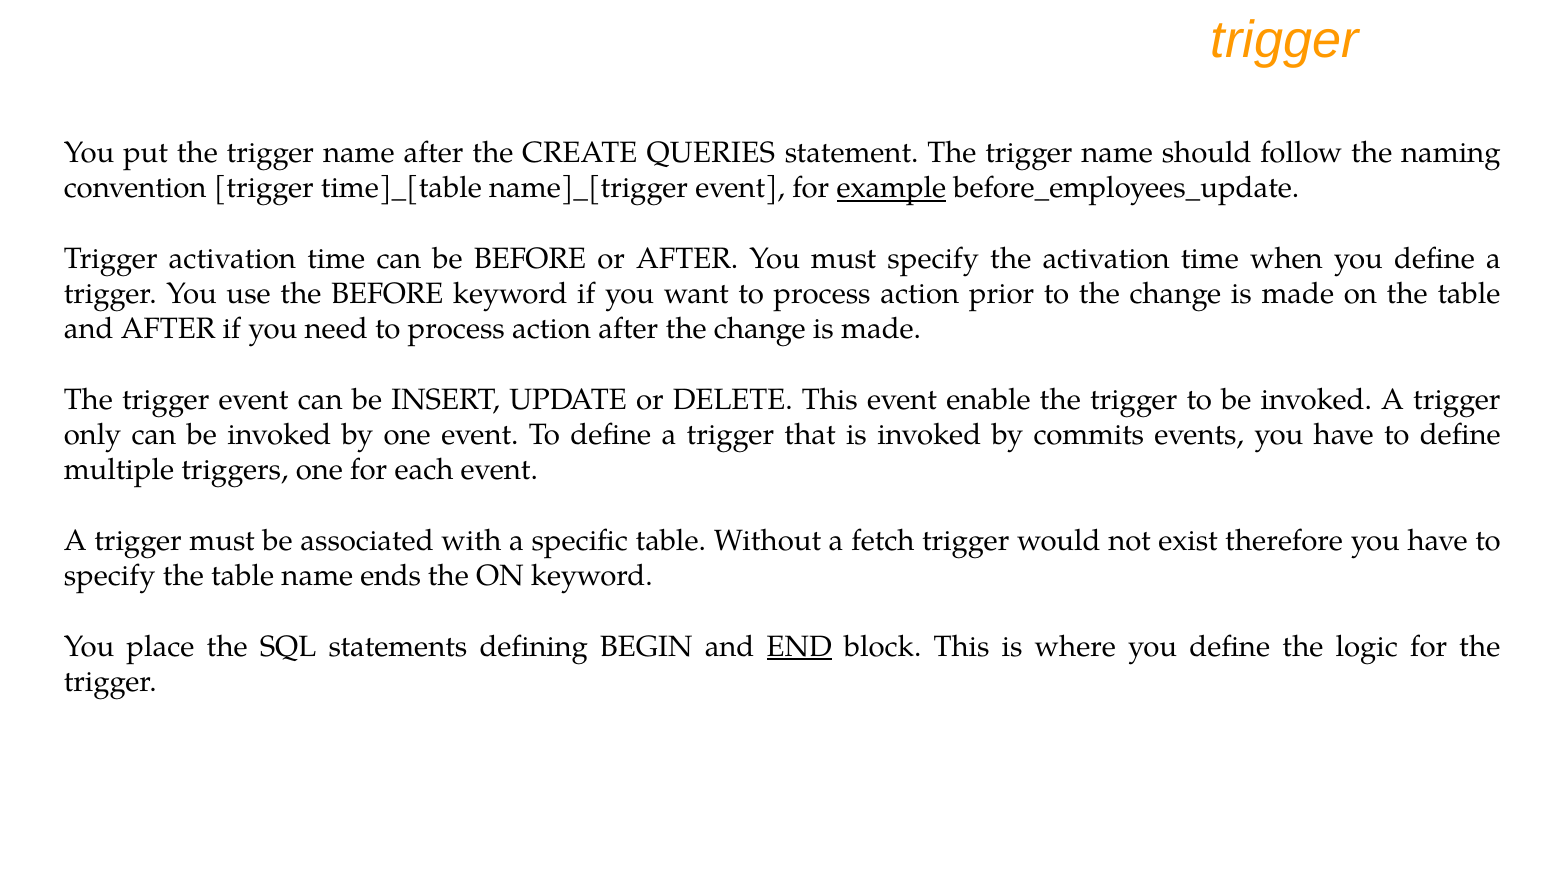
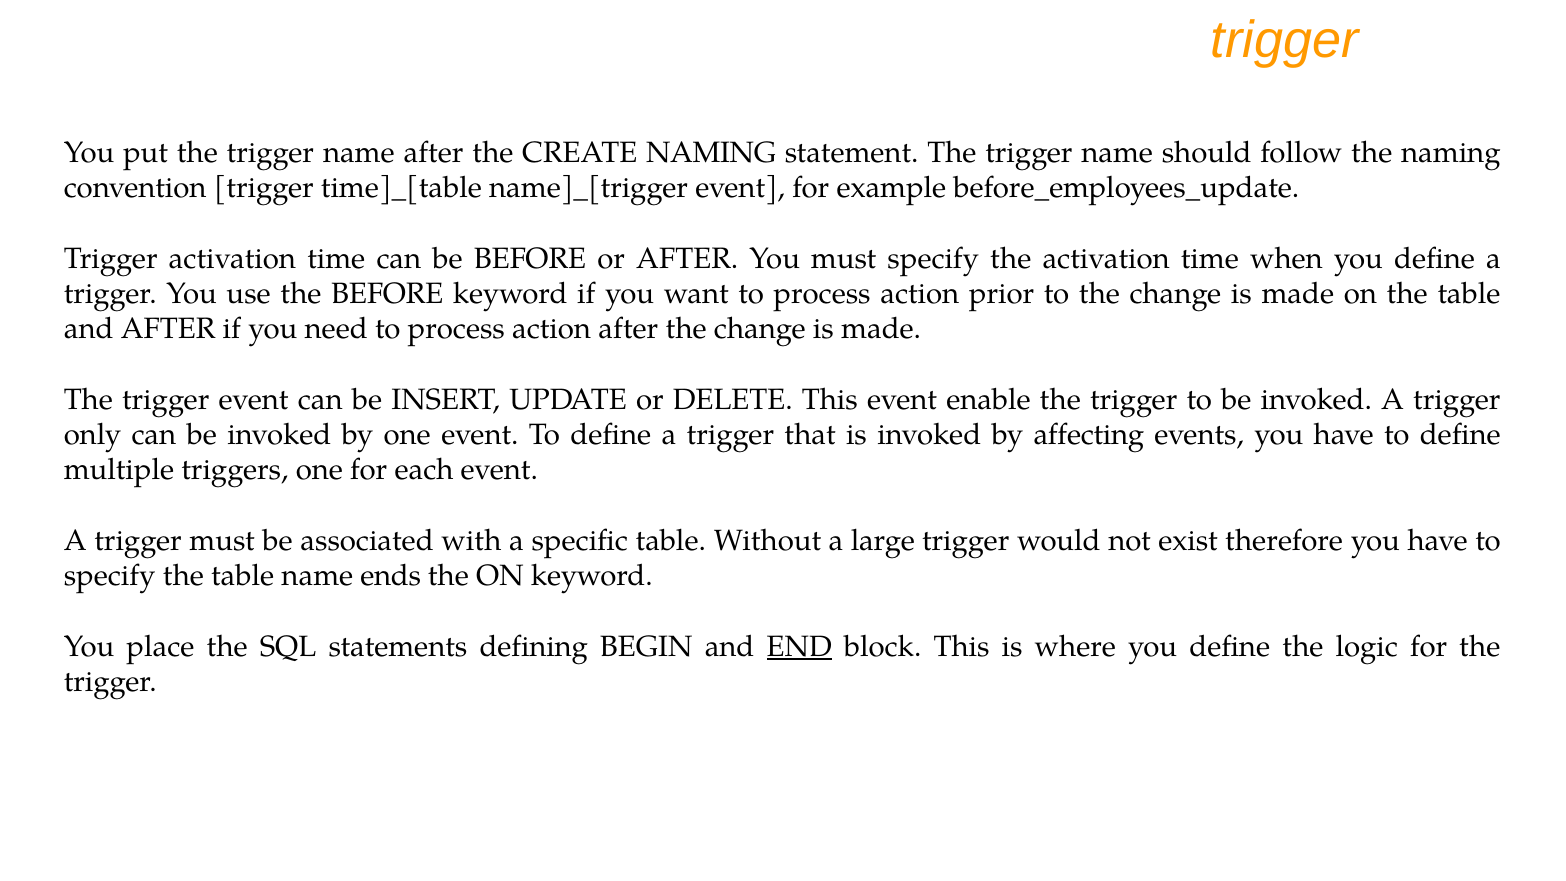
CREATE QUERIES: QUERIES -> NAMING (711, 153)
example underline: present -> none (891, 188)
commits: commits -> affecting (1089, 435)
fetch: fetch -> large (883, 541)
